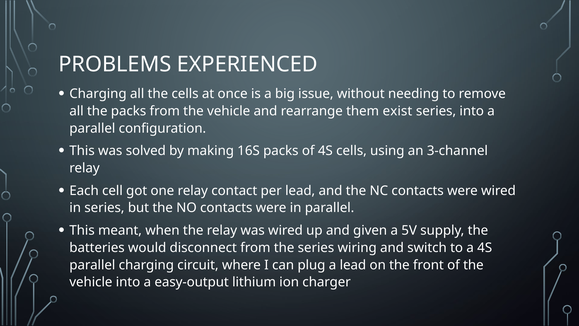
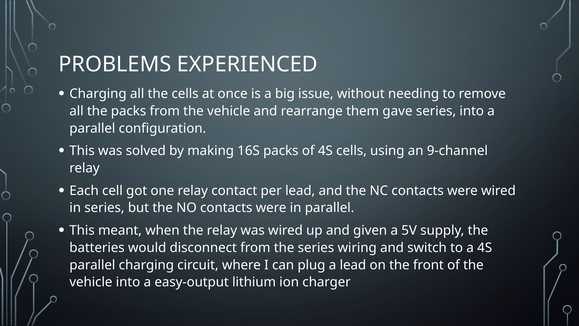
exist: exist -> gave (397, 111)
3-channel: 3-channel -> 9-channel (457, 151)
